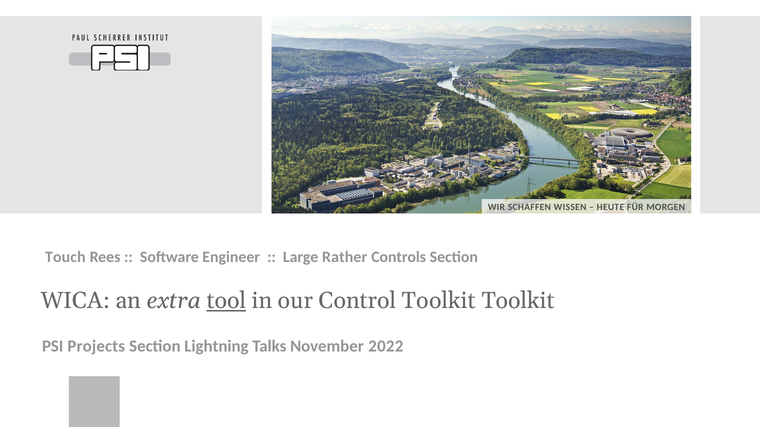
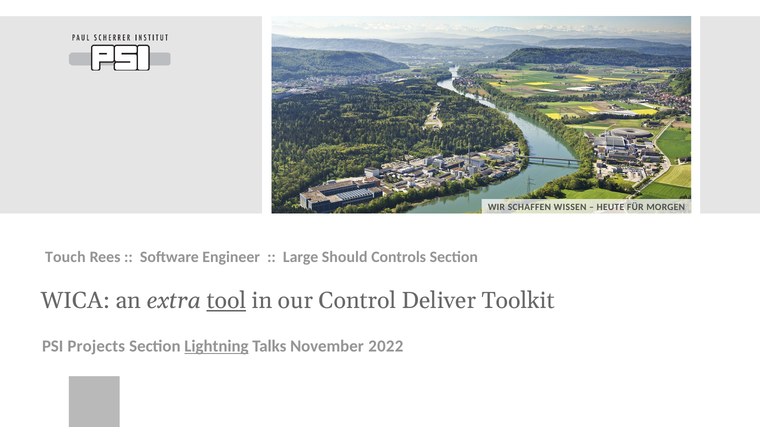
Rather: Rather -> Should (345, 257)
Control Toolkit: Toolkit -> Deliver (439, 301)
Lightning underline: none -> present (216, 347)
